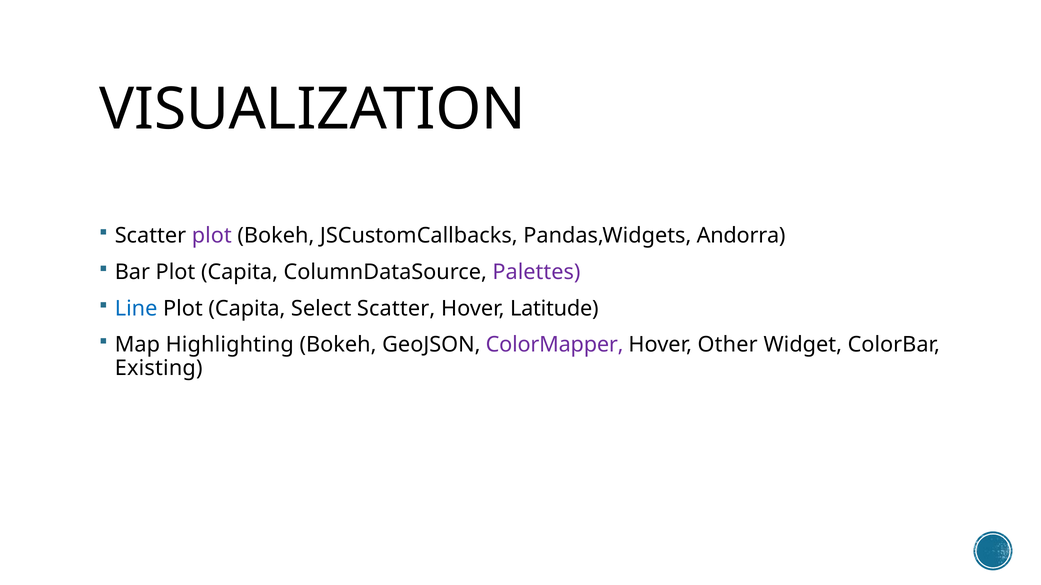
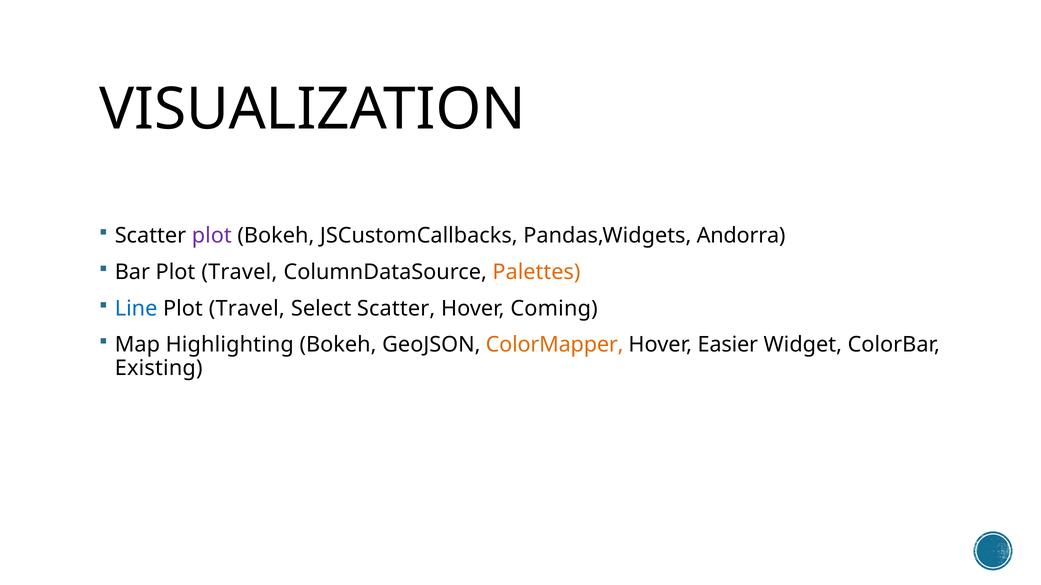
Bar Plot Capita: Capita -> Travel (239, 272)
Palettes colour: purple -> orange (536, 272)
Capita: Capita -> Travel (247, 309)
Latitude: Latitude -> Coming (554, 309)
ColorMapper colour: purple -> orange (555, 345)
Other: Other -> Easier (728, 345)
